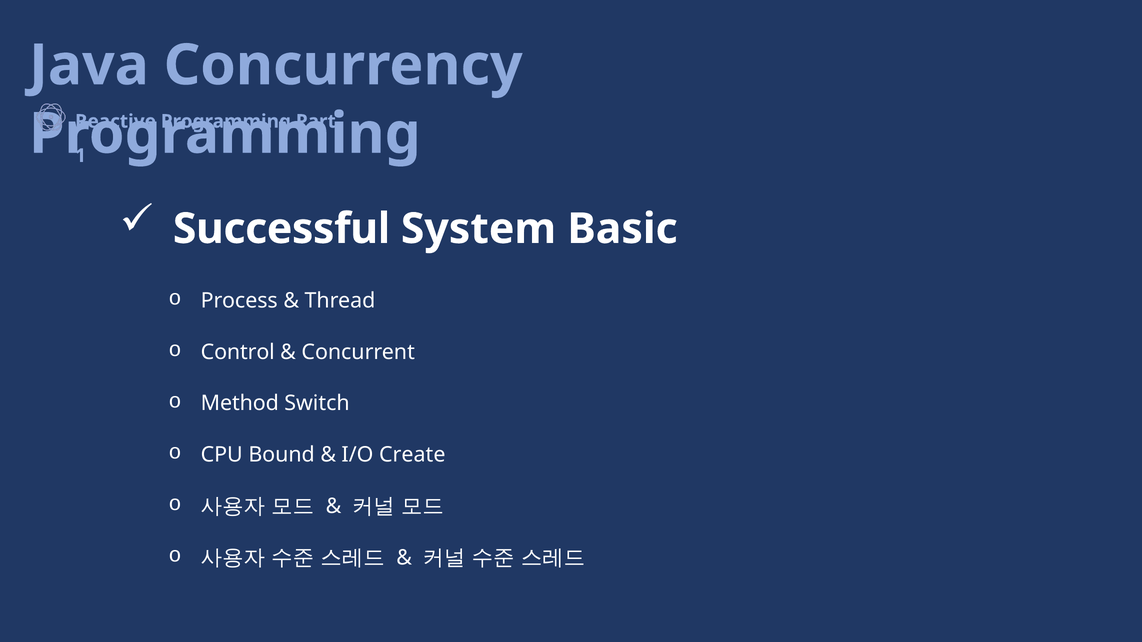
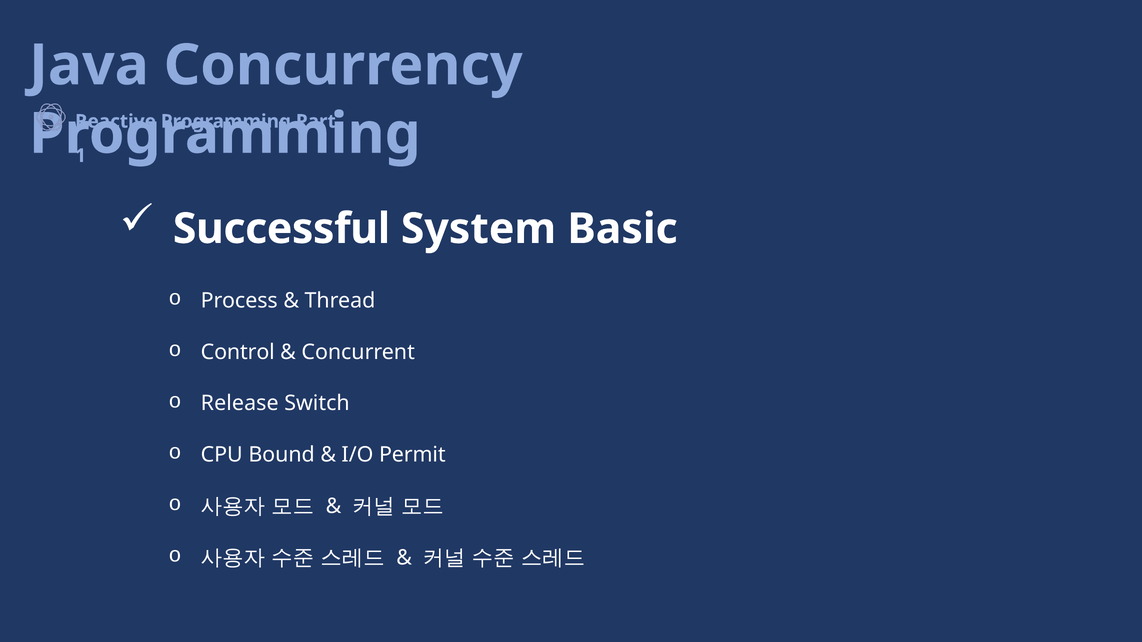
Method: Method -> Release (240, 404)
Create: Create -> Permit (412, 455)
